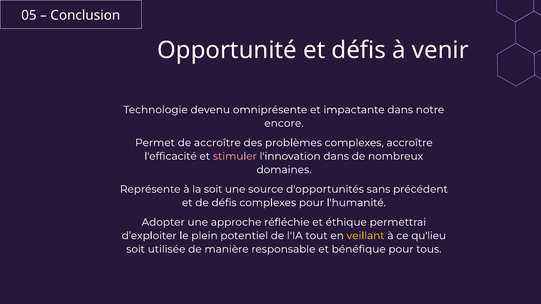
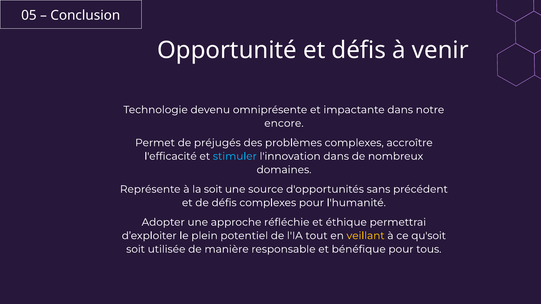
de accroître: accroître -> préjugés (217, 143)
stimuler colour: pink -> light blue (235, 156)
qu'lieu: qu'lieu -> qu'soit (429, 236)
